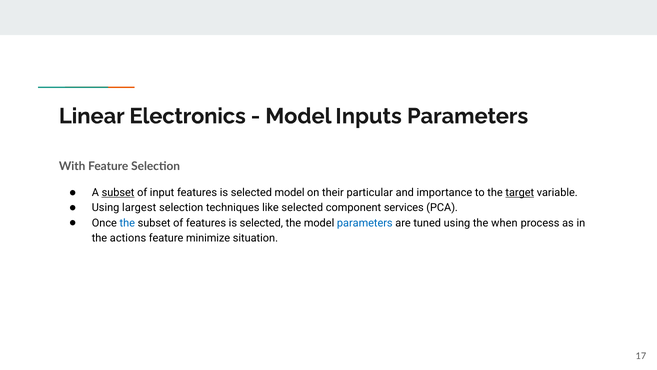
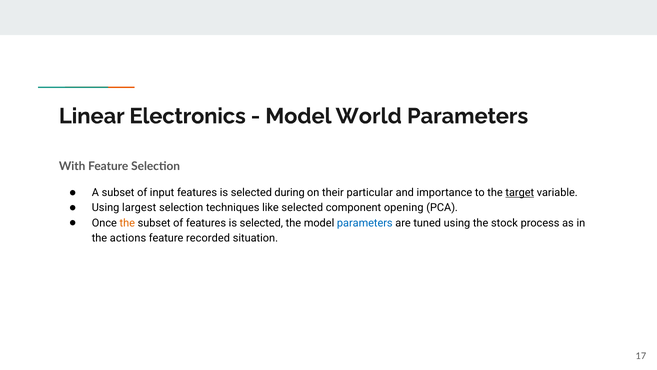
Inputs: Inputs -> World (369, 116)
subset underline: present -> none (118, 192)
selected model: model -> during (290, 192)
services: services -> opening (404, 208)
the colour: blue -> orange (127, 223)
when: when -> stock (504, 223)
minimize: minimize -> recorded (208, 238)
